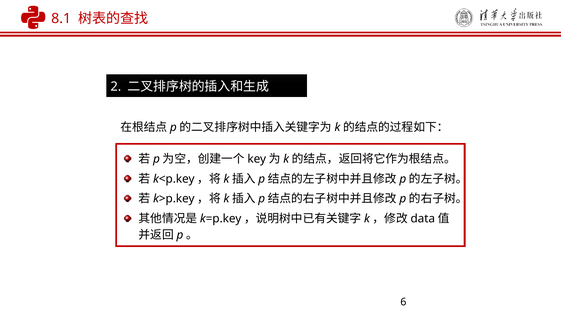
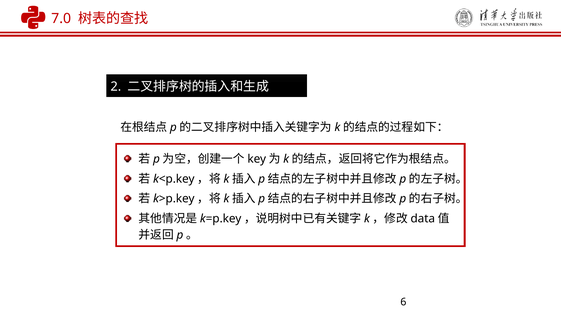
8.1: 8.1 -> 7.0 (61, 18)
